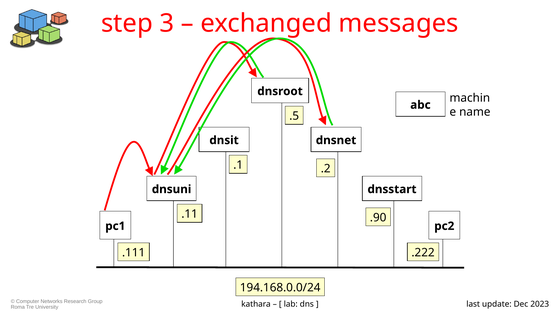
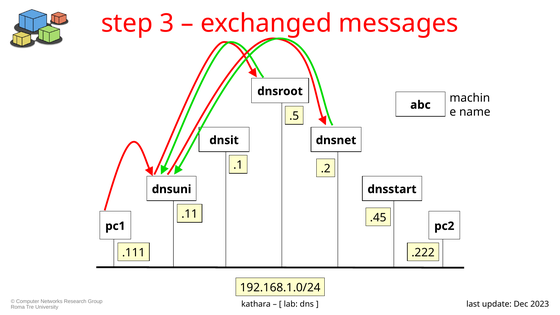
.90: .90 -> .45 (378, 218)
194.168.0.0/24: 194.168.0.0/24 -> 192.168.1.0/24 (280, 288)
